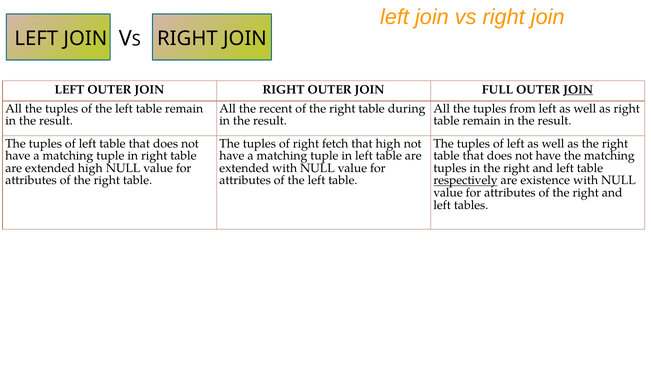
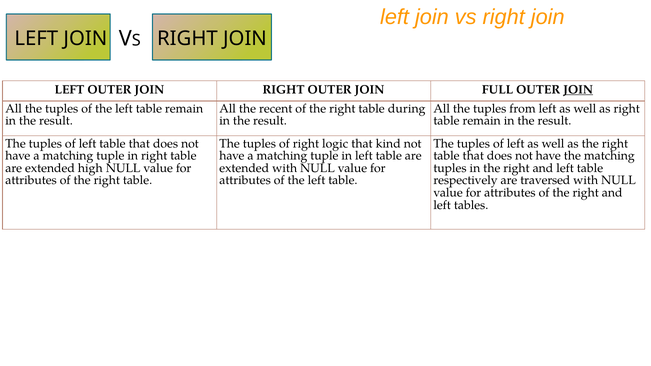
fetch: fetch -> logic (335, 144)
that high: high -> kind (388, 144)
respectively underline: present -> none (465, 181)
existence: existence -> traversed (545, 181)
